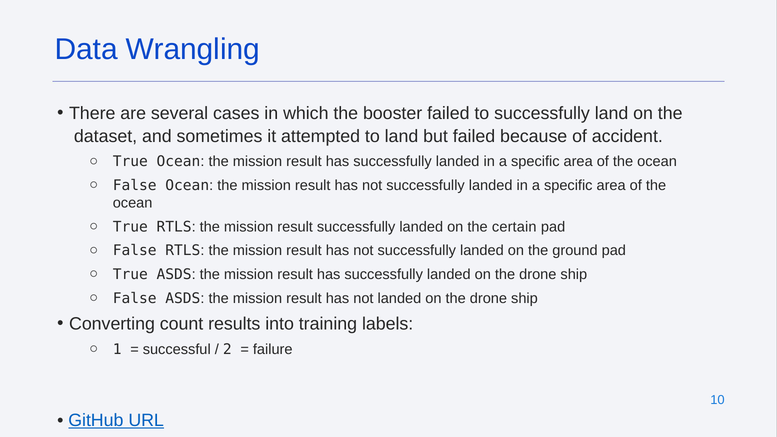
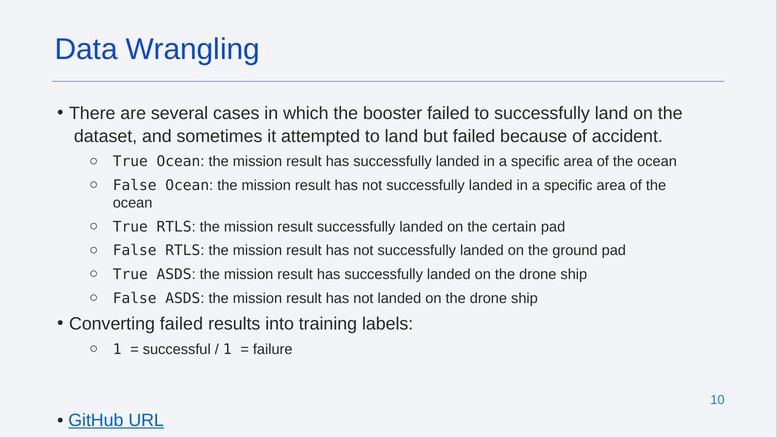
Converting count: count -> failed (181, 324)
2: 2 -> 1 (227, 349)
